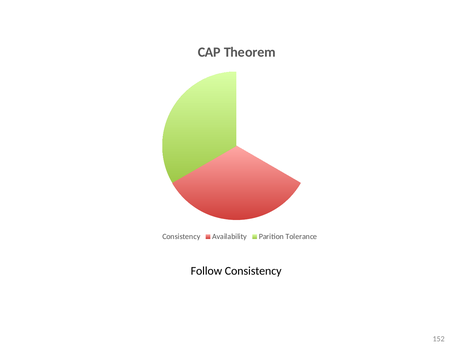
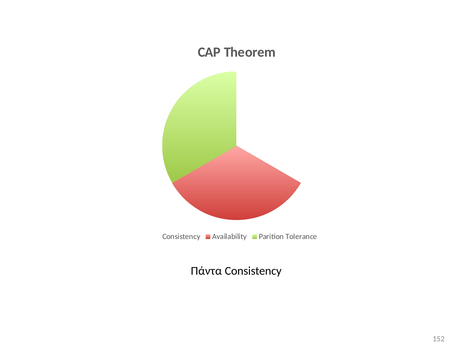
Follow: Follow -> Πάντα (206, 271)
